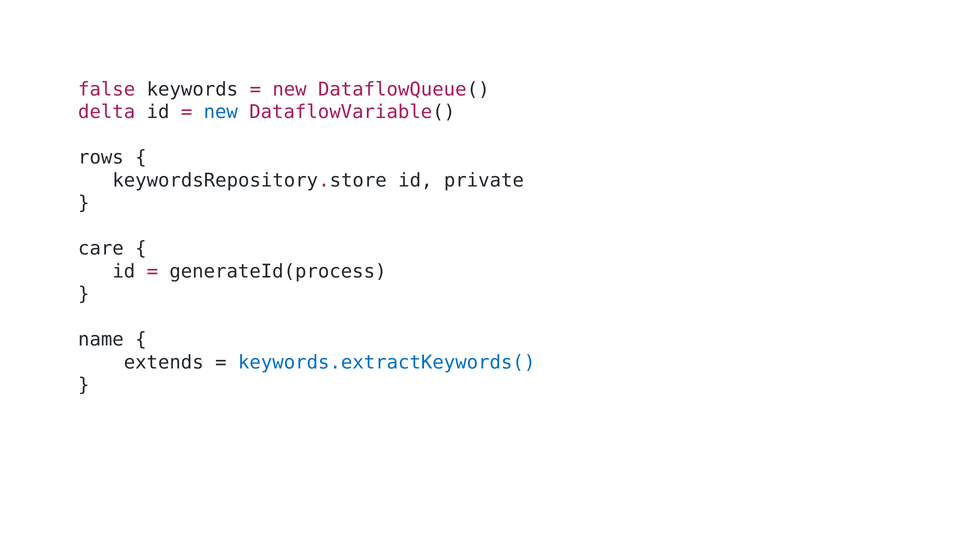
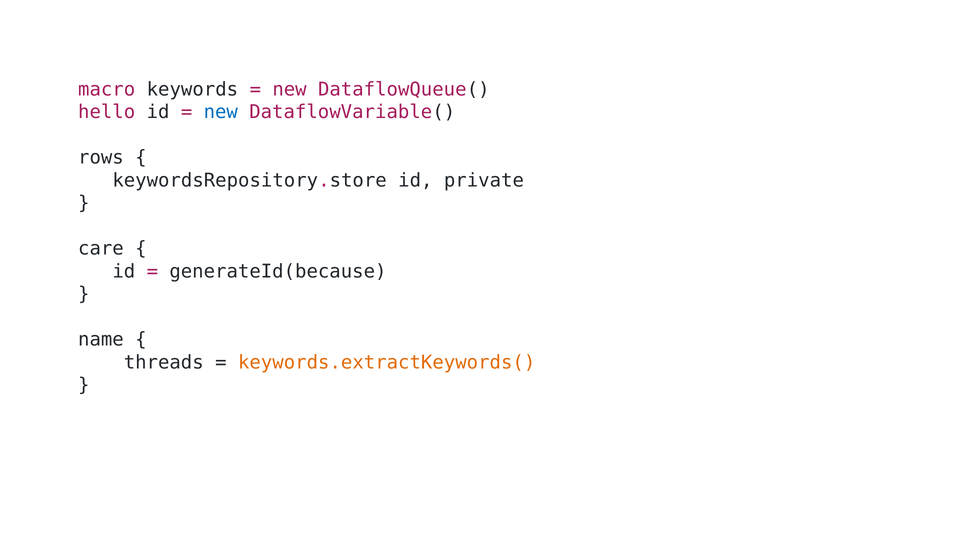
false: false -> macro (107, 89)
delta: delta -> hello (107, 112)
generateId(process: generateId(process -> generateId(because (278, 272)
extends: extends -> threads (164, 363)
keywords.extractKeywords( colour: blue -> orange (387, 363)
